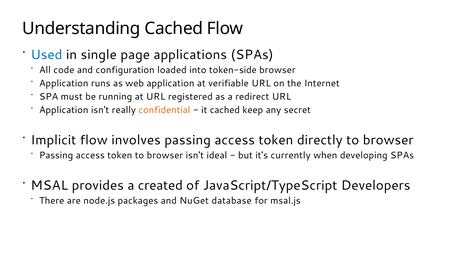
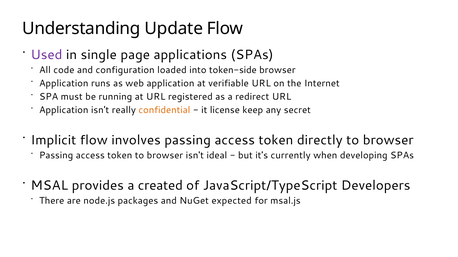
Understanding Cached: Cached -> Update (174, 29)
Used colour: blue -> purple (46, 55)
it cached: cached -> license (225, 110)
database: database -> expected (232, 201)
